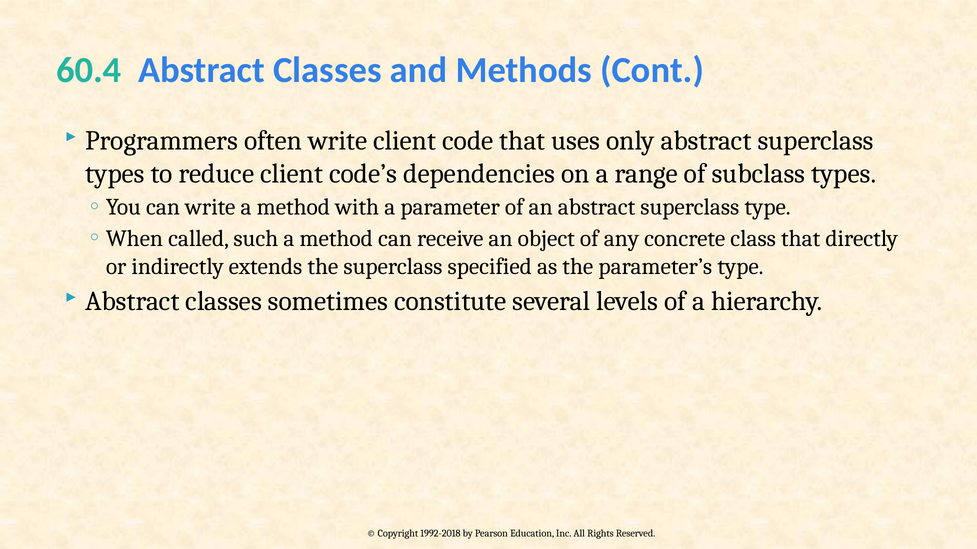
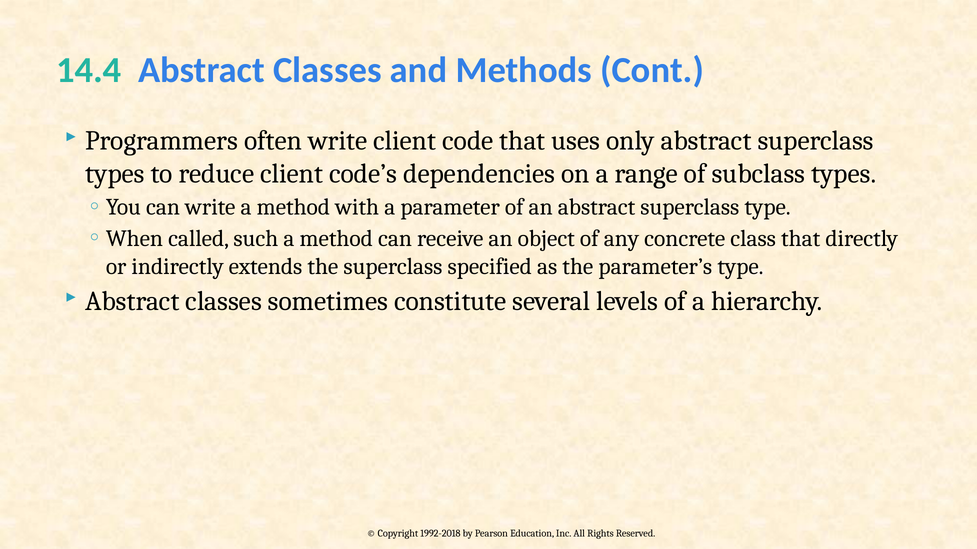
60.4: 60.4 -> 14.4 (89, 70)
